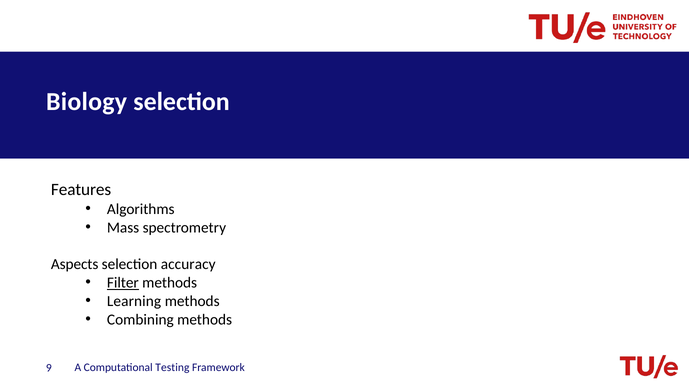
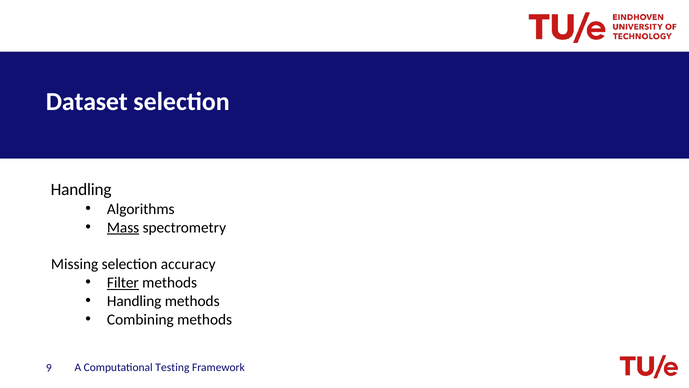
Biology: Biology -> Dataset (87, 102)
Features: Features -> Handling (81, 190)
Mass underline: none -> present (123, 227)
Aspects: Aspects -> Missing (75, 264)
Learning: Learning -> Handling (134, 301)
